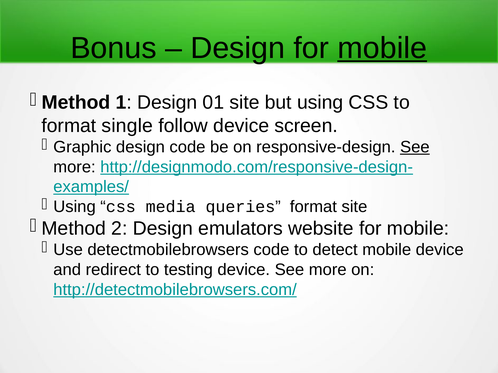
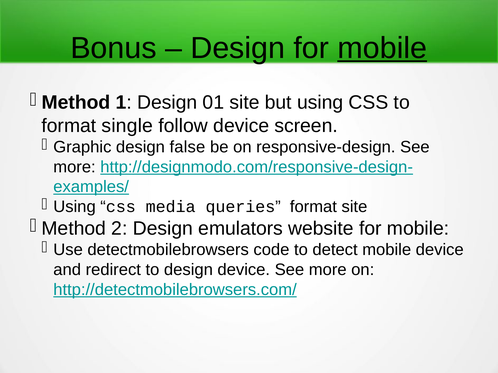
design code: code -> false (187, 147)
See underline: present -> none (415, 147)
to testing: testing -> design (188, 270)
